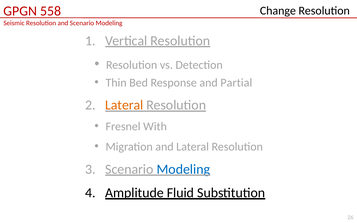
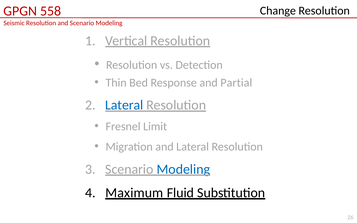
Lateral colour: orange -> blue (124, 105)
With: With -> Limit (155, 126)
Amplitude: Amplitude -> Maximum (134, 193)
